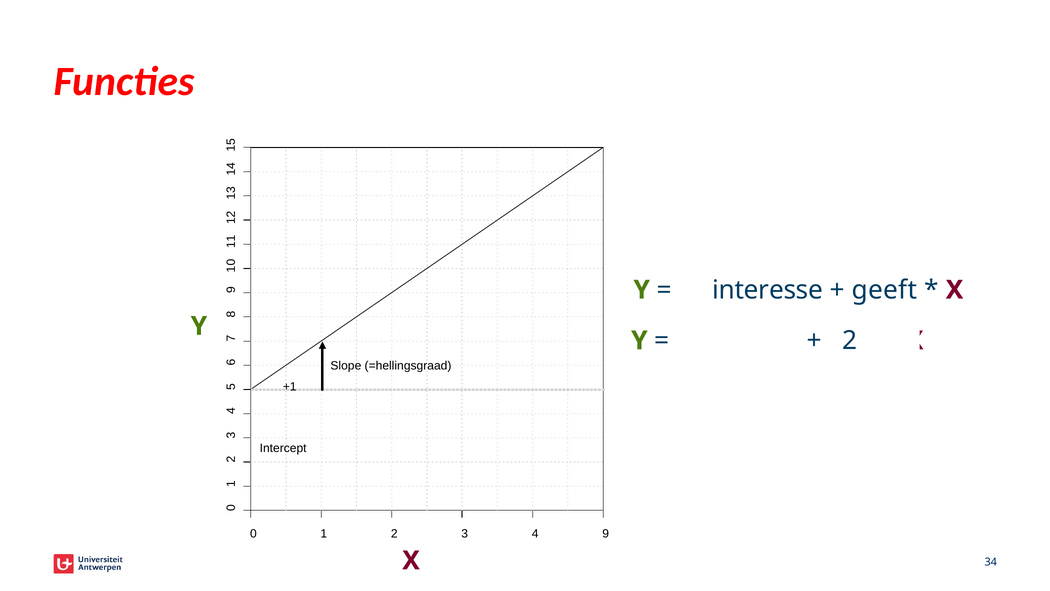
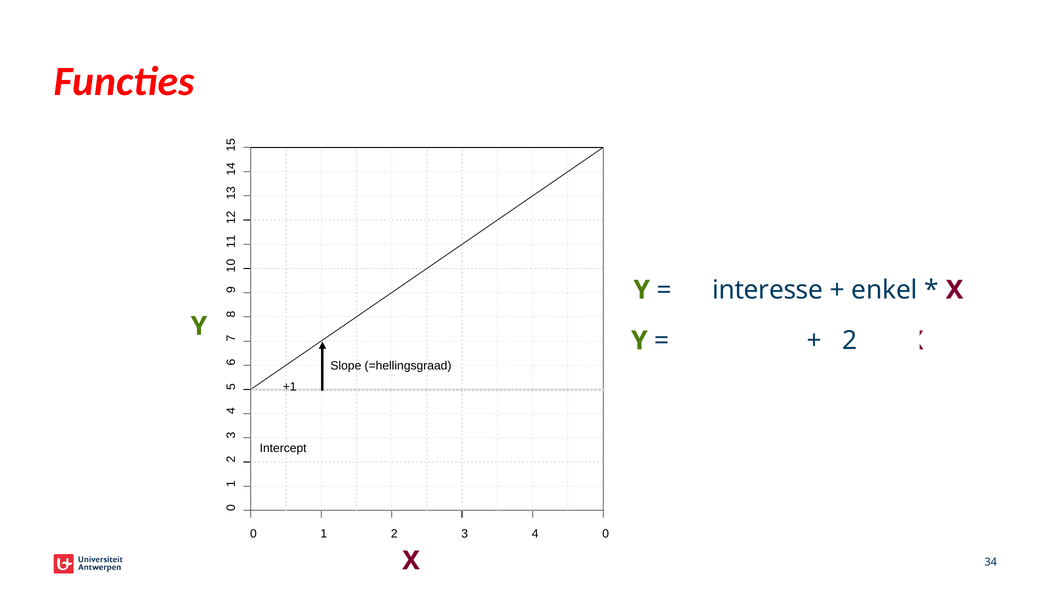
geeft: geeft -> enkel (885, 290)
4 9: 9 -> 0 (606, 533)
